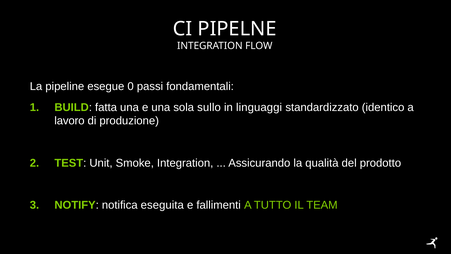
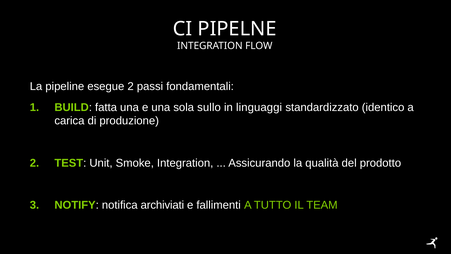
esegue 0: 0 -> 2 (131, 86)
lavoro: lavoro -> carica (69, 121)
eseguita: eseguita -> archiviati (162, 205)
